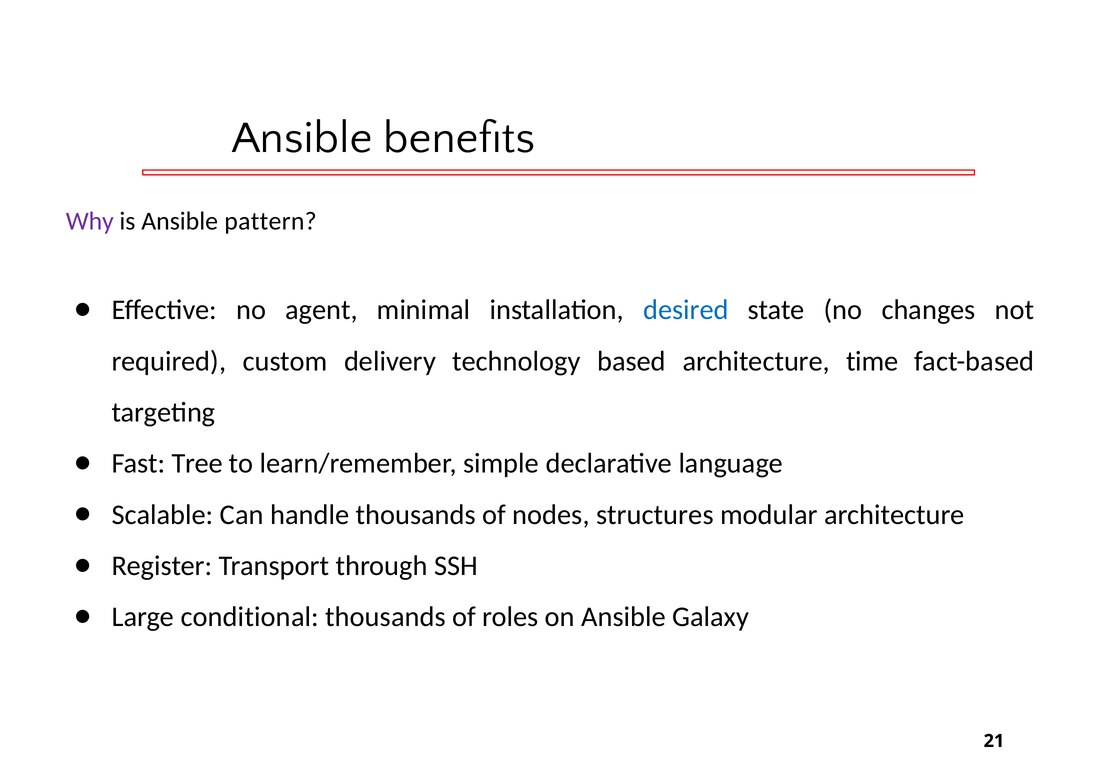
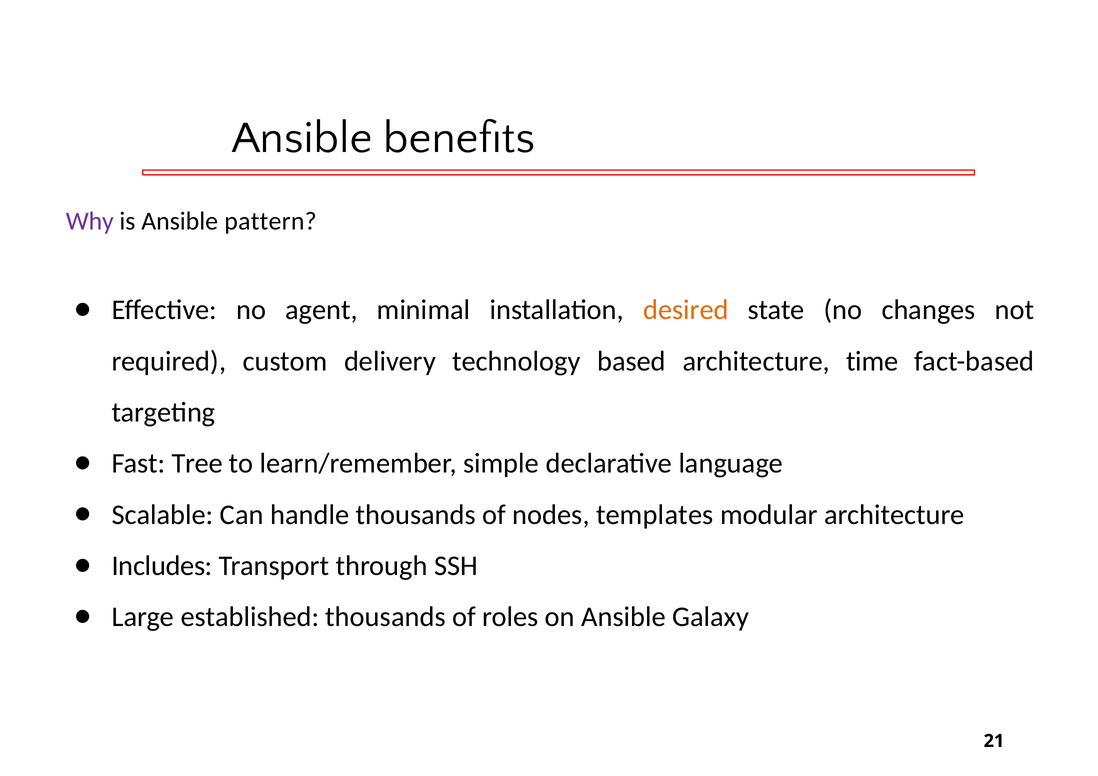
desired colour: blue -> orange (686, 310)
structures: structures -> templates (655, 515)
Register: Register -> Includes (162, 566)
conditional: conditional -> established (250, 617)
